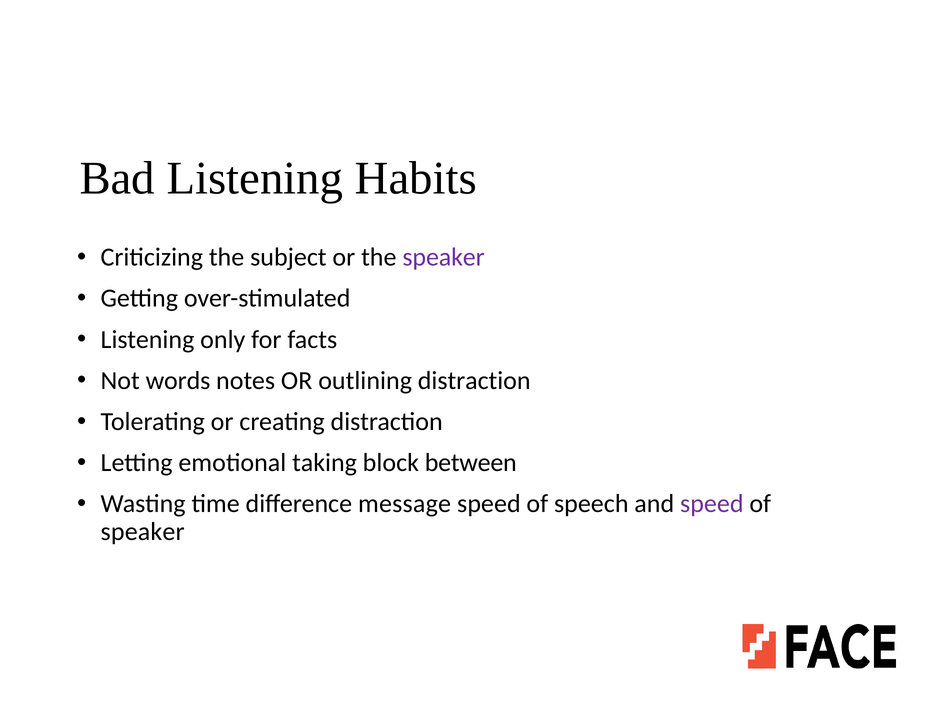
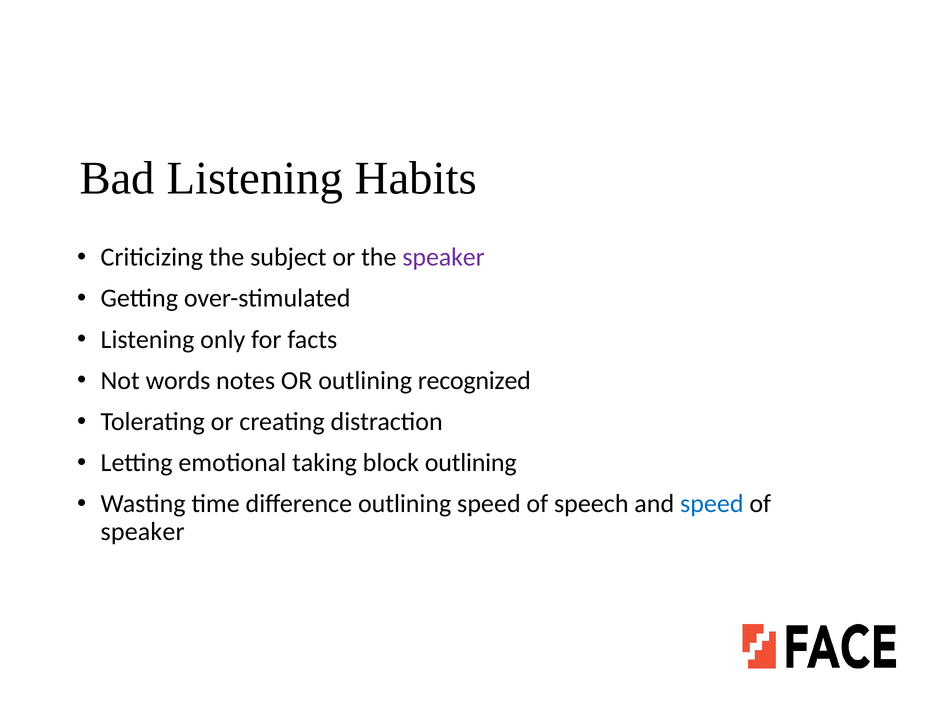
outlining distraction: distraction -> recognized (474, 381)
block between: between -> outlining (471, 463)
difference message: message -> outlining (405, 504)
speed colour: purple -> blue (712, 504)
